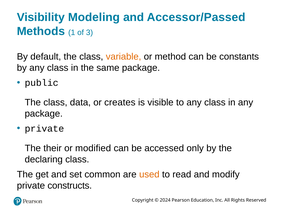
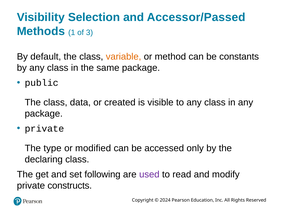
Modeling: Modeling -> Selection (94, 17)
creates: creates -> created (120, 103)
their: their -> type (53, 149)
common: common -> following (103, 175)
used colour: orange -> purple (149, 175)
